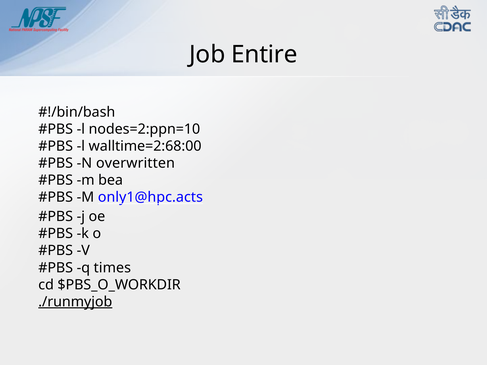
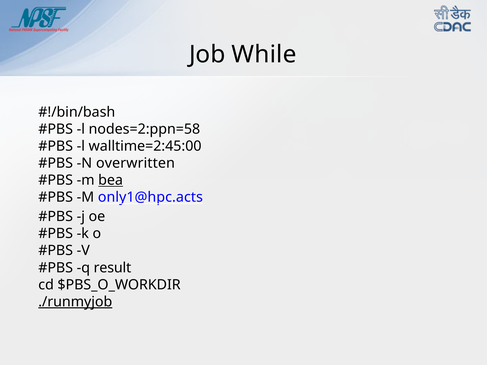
Entire: Entire -> While (264, 55)
nodes=2:ppn=10: nodes=2:ppn=10 -> nodes=2:ppn=58 (144, 129)
walltime=2:68:00: walltime=2:68:00 -> walltime=2:45:00 (145, 146)
bea underline: none -> present (111, 180)
times: times -> result (112, 268)
